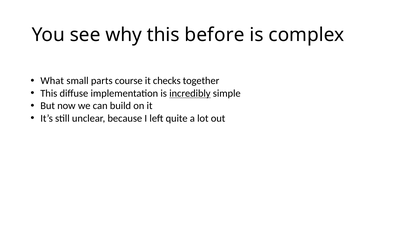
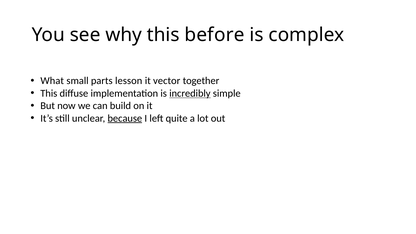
course: course -> lesson (129, 81)
checks: checks -> vector (167, 81)
because underline: none -> present (125, 118)
